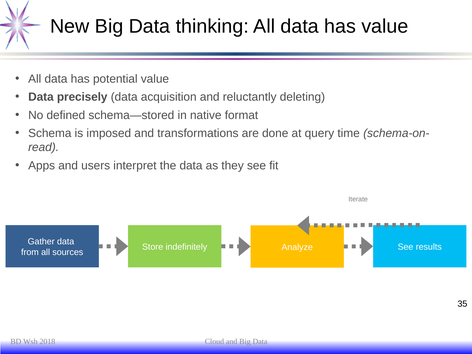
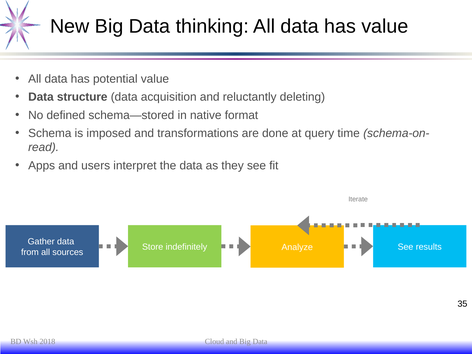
precisely: precisely -> structure (82, 97)
